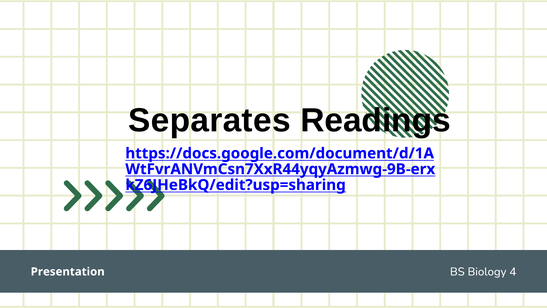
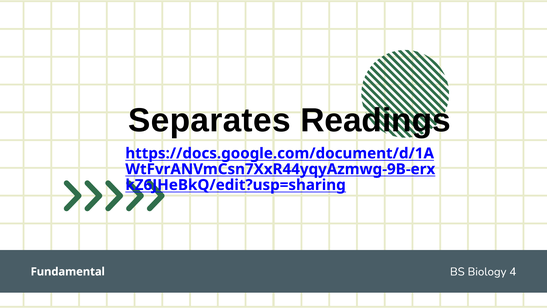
Presentation: Presentation -> Fundamental (68, 271)
